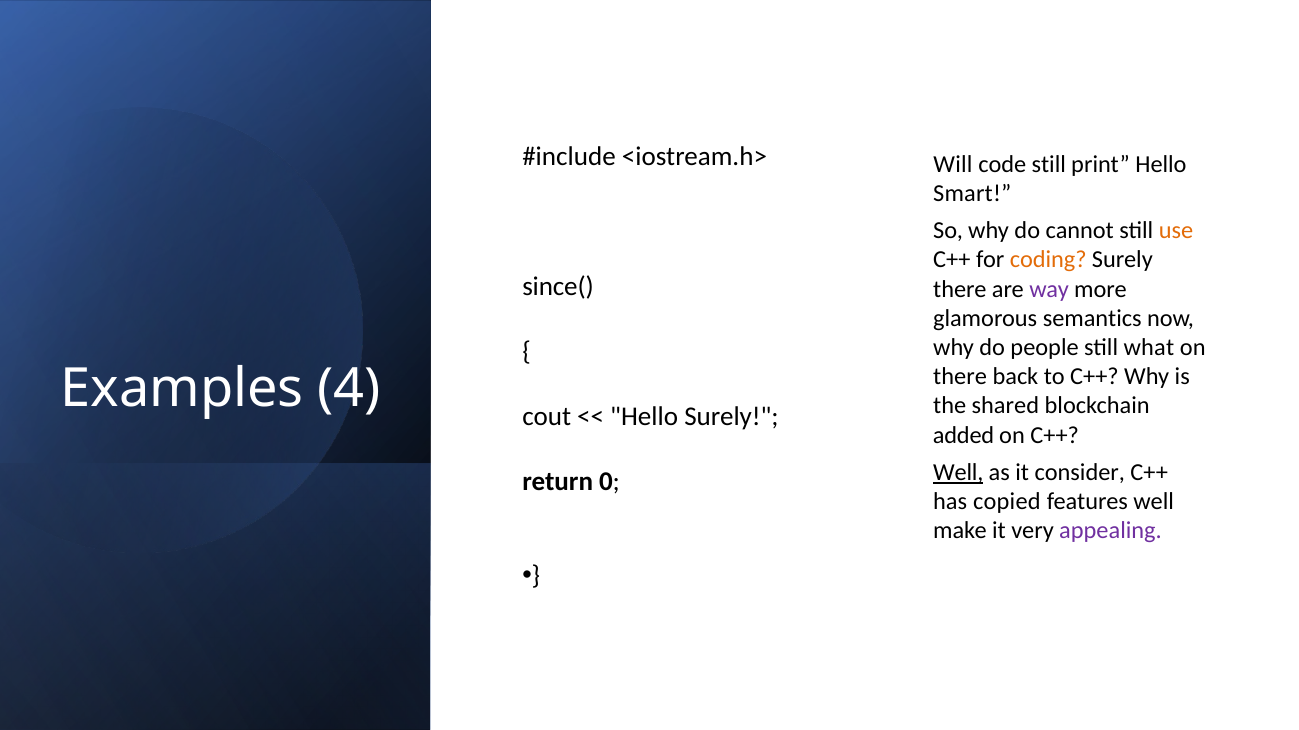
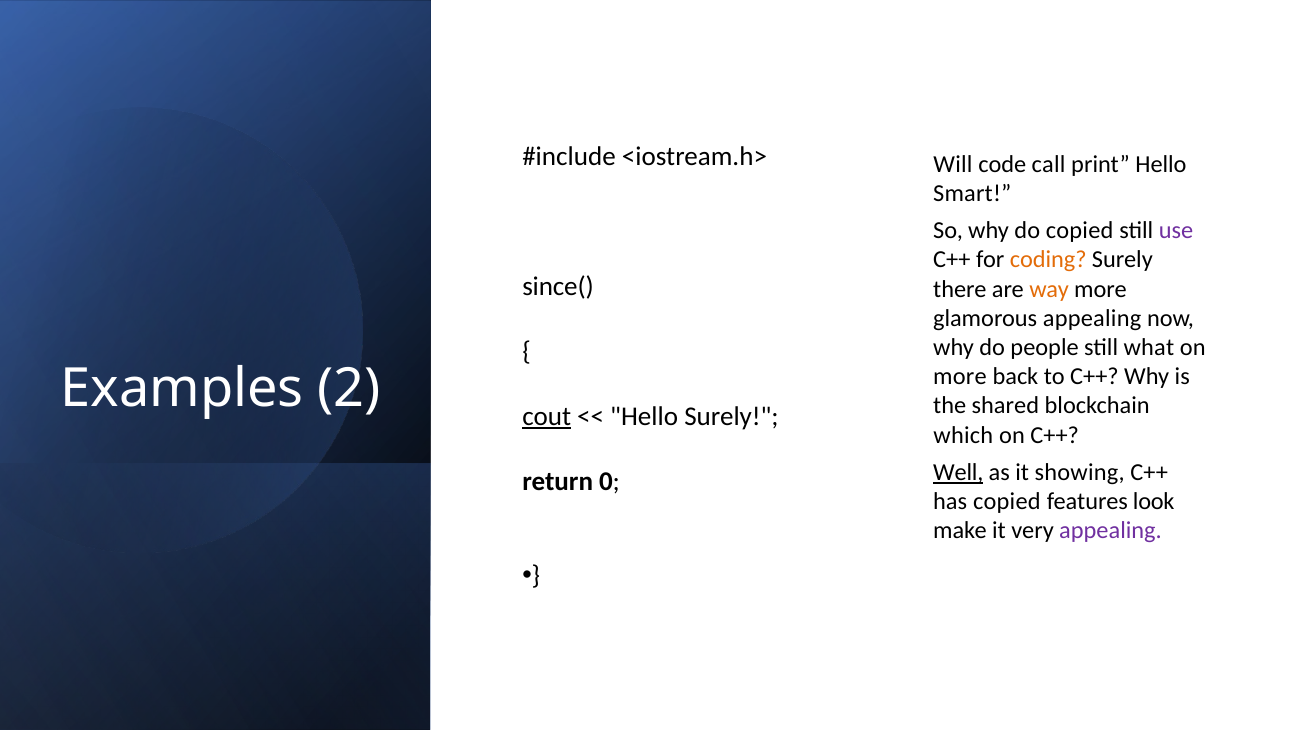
code still: still -> call (1049, 164)
do cannot: cannot -> copied (1080, 231)
use colour: orange -> purple (1176, 231)
way colour: purple -> orange (1049, 289)
glamorous semantics: semantics -> appealing (1092, 319)
there: there -> more (960, 377)
4: 4 -> 2 (349, 389)
cout underline: none -> present (547, 417)
added: added -> which (963, 435)
consider: consider -> showing (1080, 473)
features well: well -> look (1154, 502)
